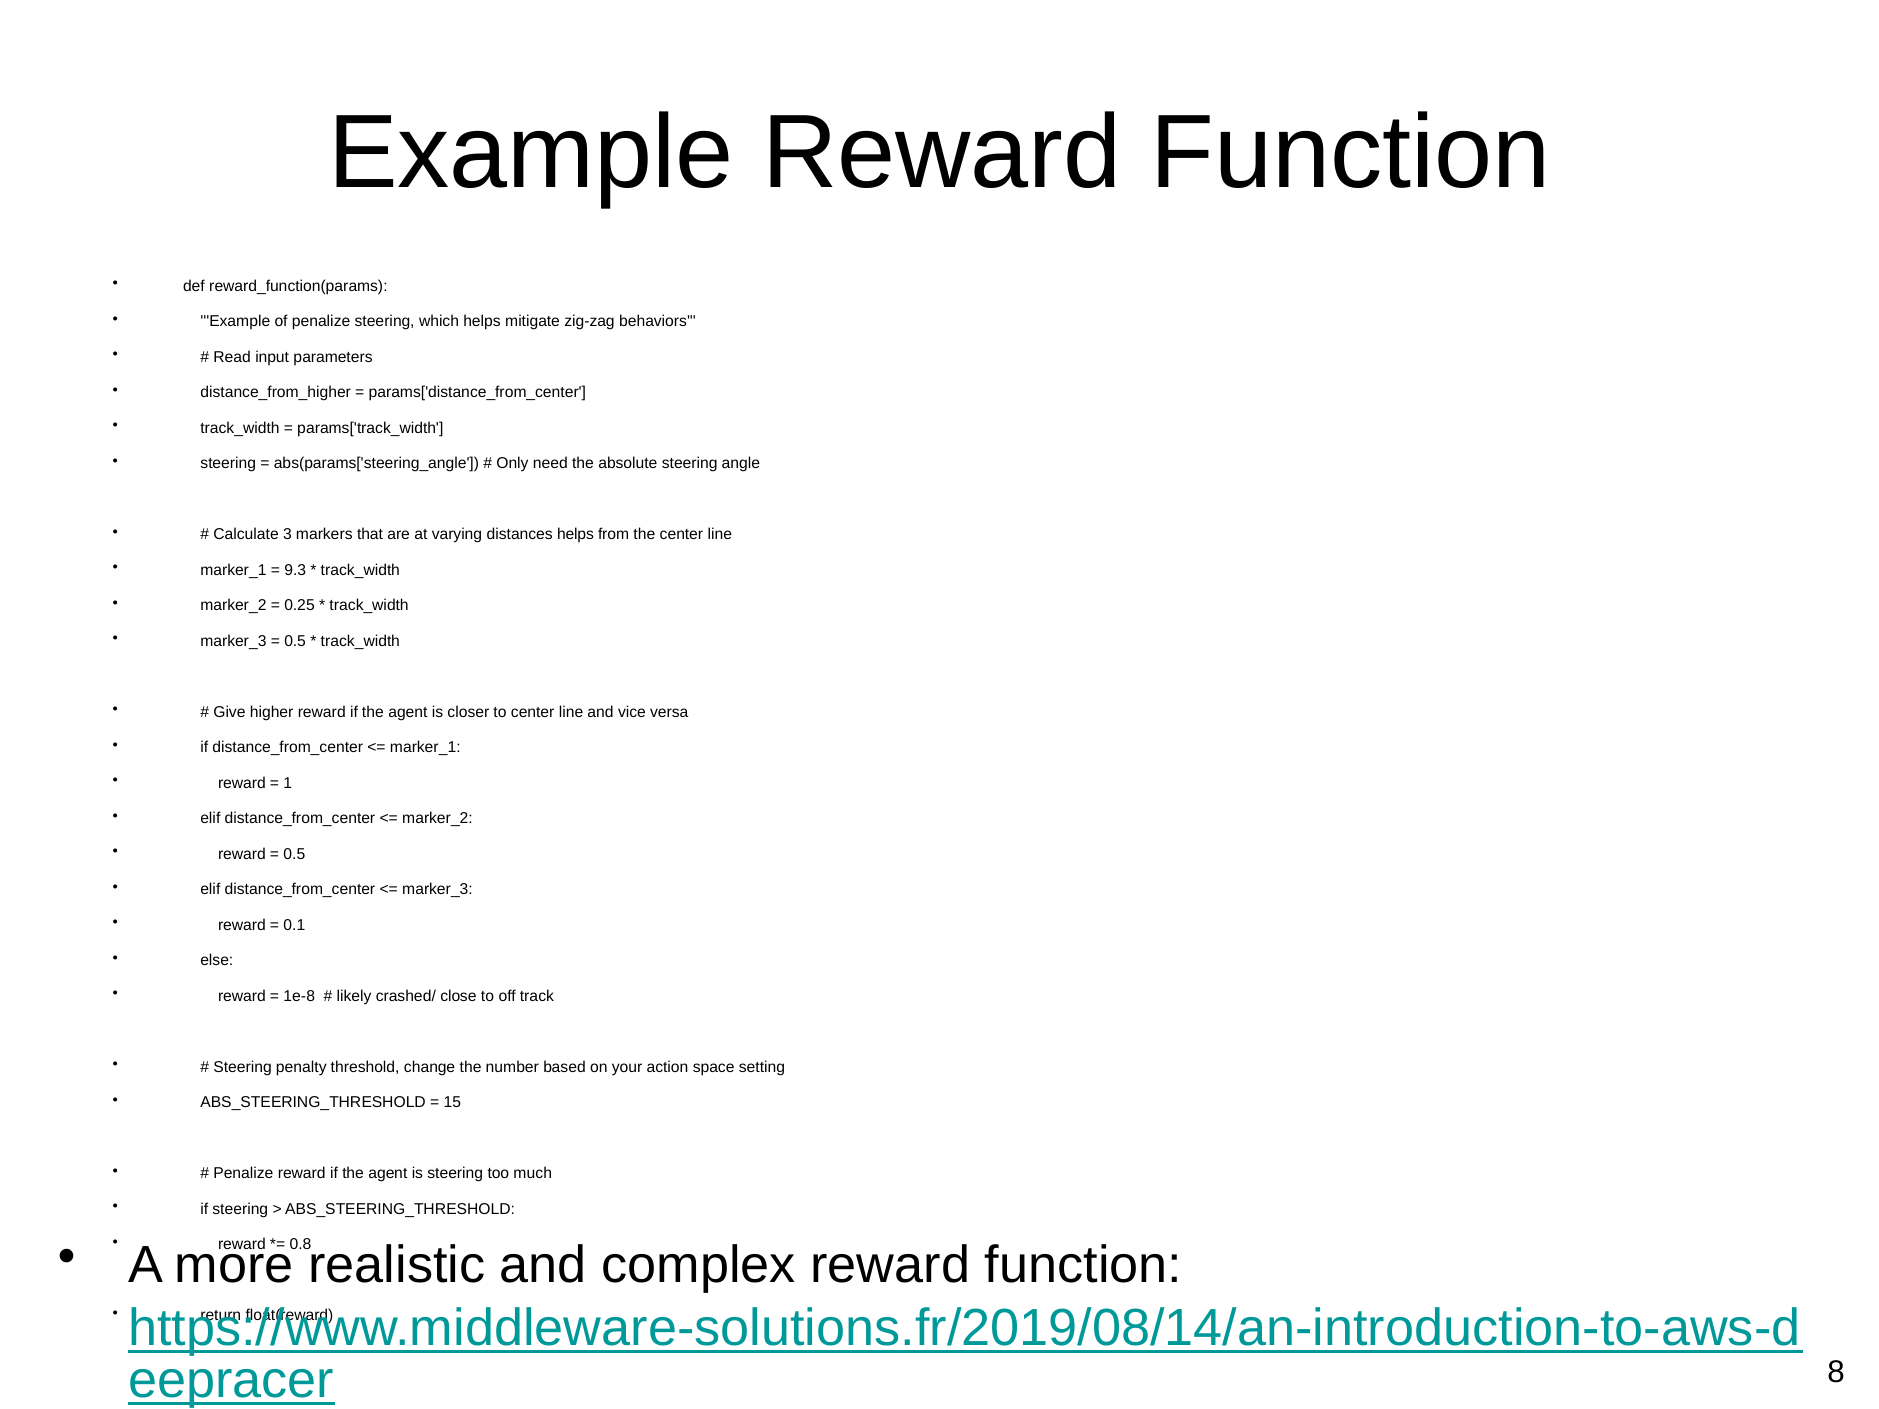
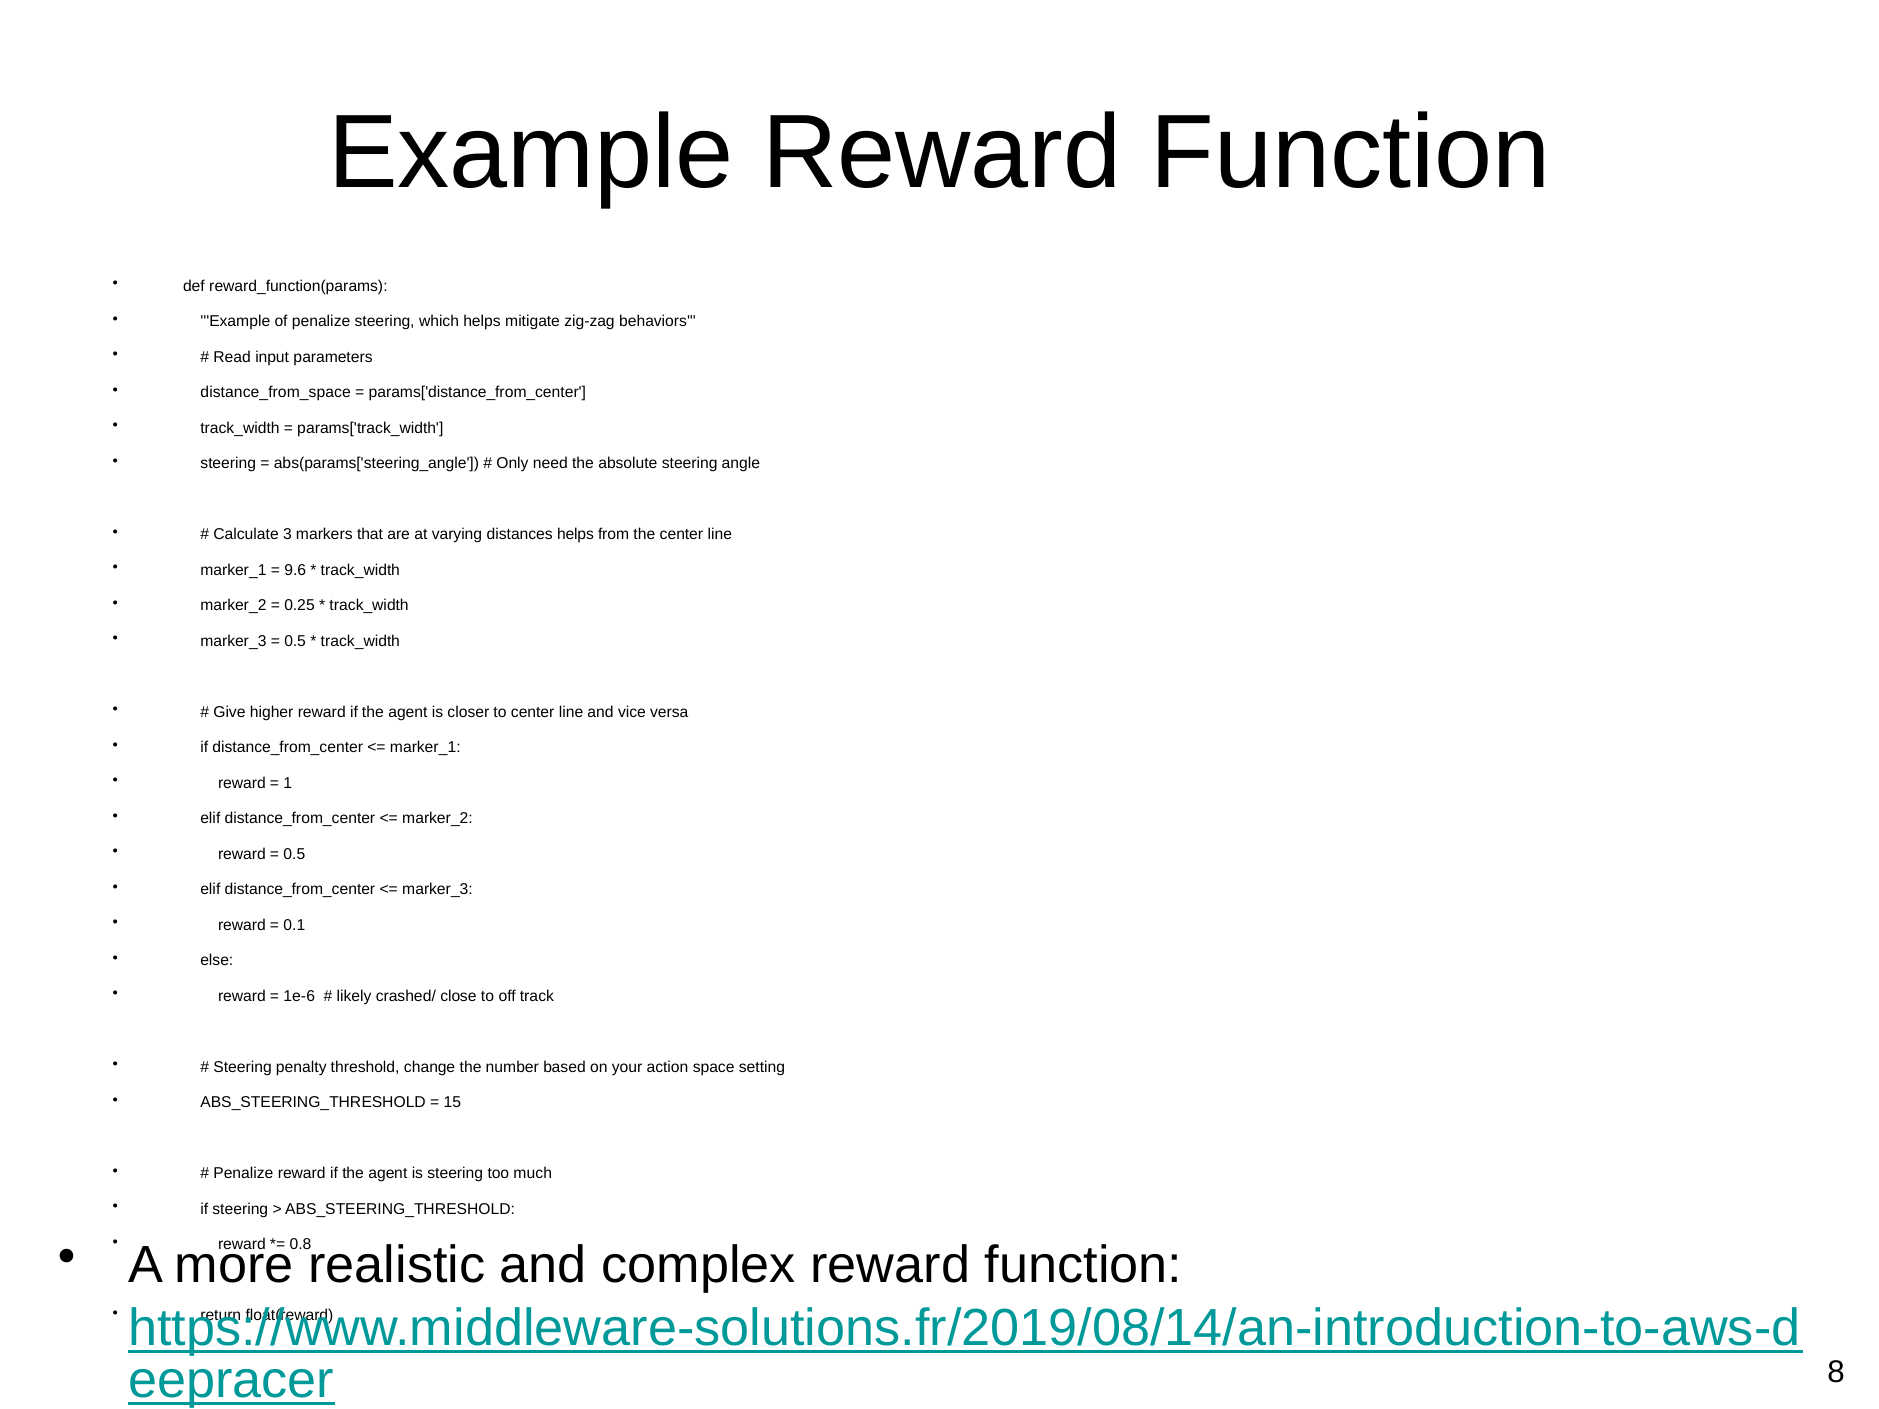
distance_from_higher: distance_from_higher -> distance_from_space (276, 393)
9.3: 9.3 -> 9.6 (295, 570)
1e-8: 1e-8 -> 1e-6 (299, 996)
